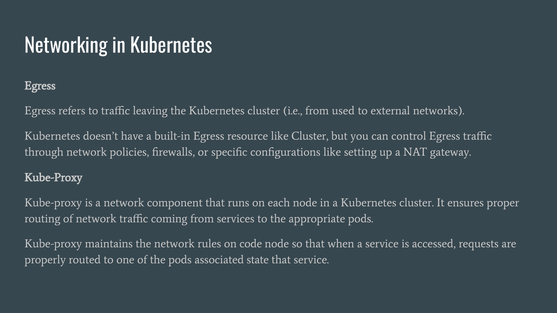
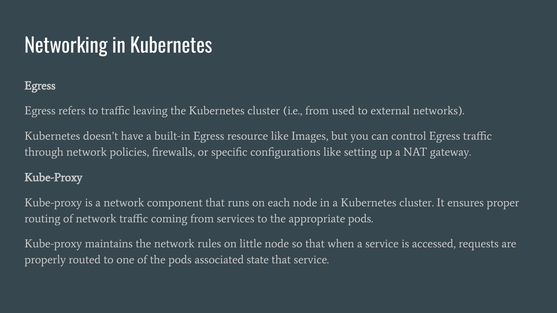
like Cluster: Cluster -> Images (310, 136)
code: code -> little (251, 244)
